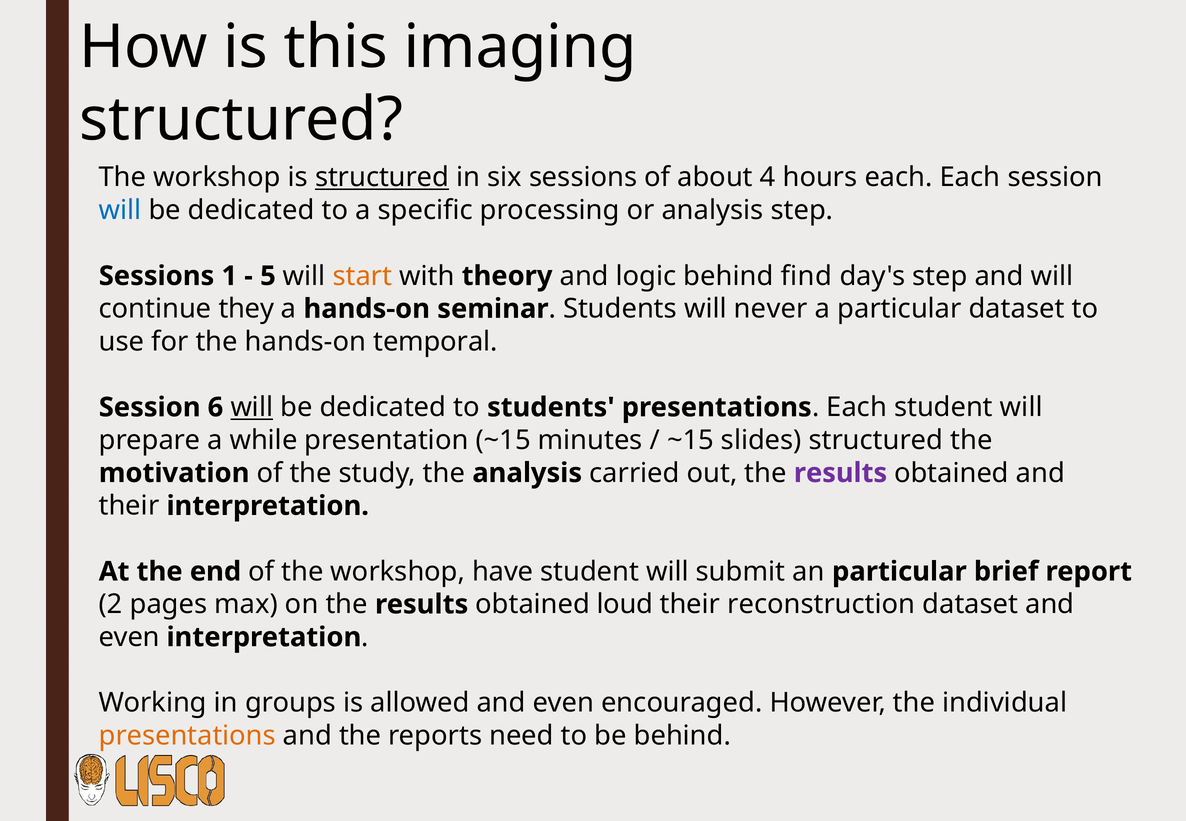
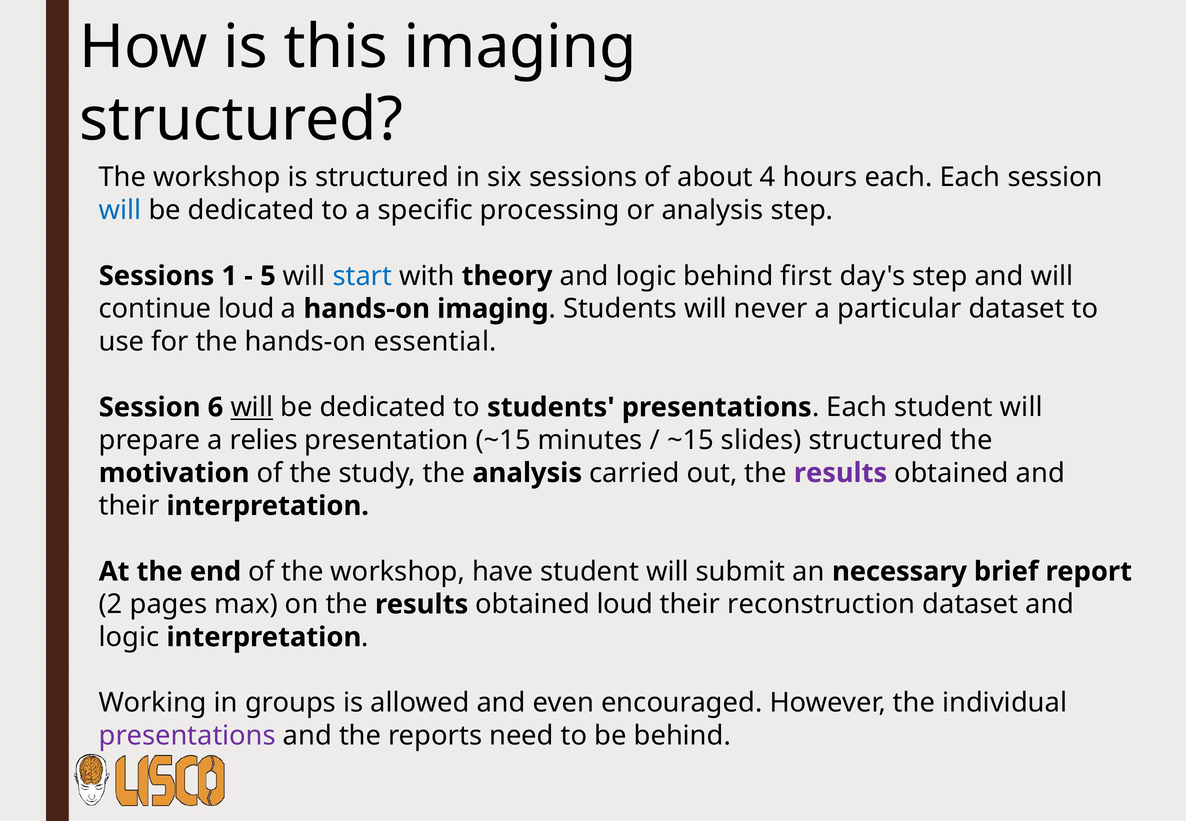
structured underline: present -> none (382, 177)
start colour: orange -> blue (362, 276)
find: find -> first (806, 276)
continue they: they -> loud (246, 309)
hands-on seminar: seminar -> imaging (493, 309)
temporal: temporal -> essential (435, 342)
while: while -> relies (264, 440)
an particular: particular -> necessary (900, 572)
even: even -> logic (129, 637)
presentations colour: orange -> purple (187, 736)
